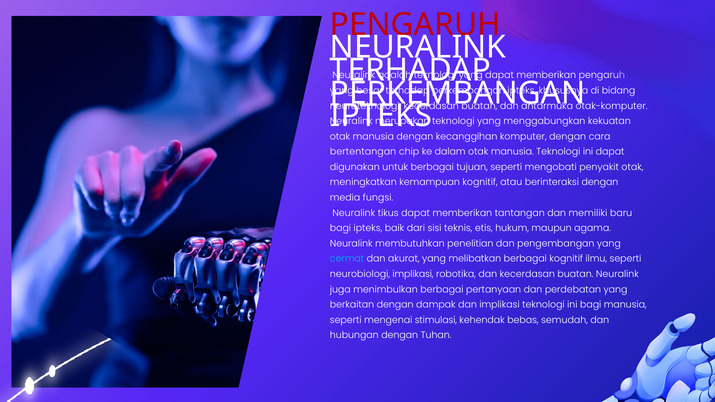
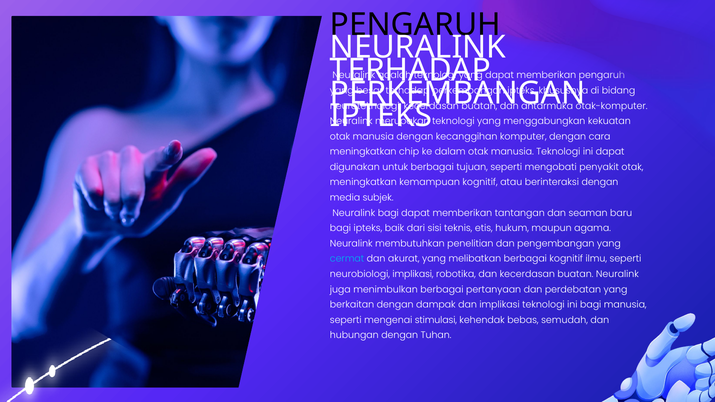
PENGARUH colour: red -> black (415, 25)
bertentangan: bertentangan -> meningkatkan (363, 152)
fungsi: fungsi -> subjek (378, 198)
Neuralink tikus: tikus -> bagi (388, 213)
memiliki: memiliki -> seaman (588, 213)
